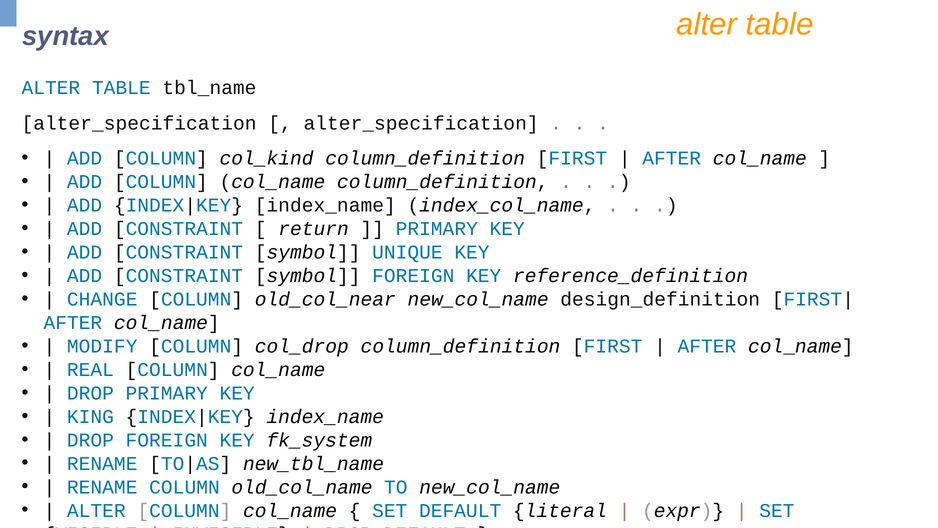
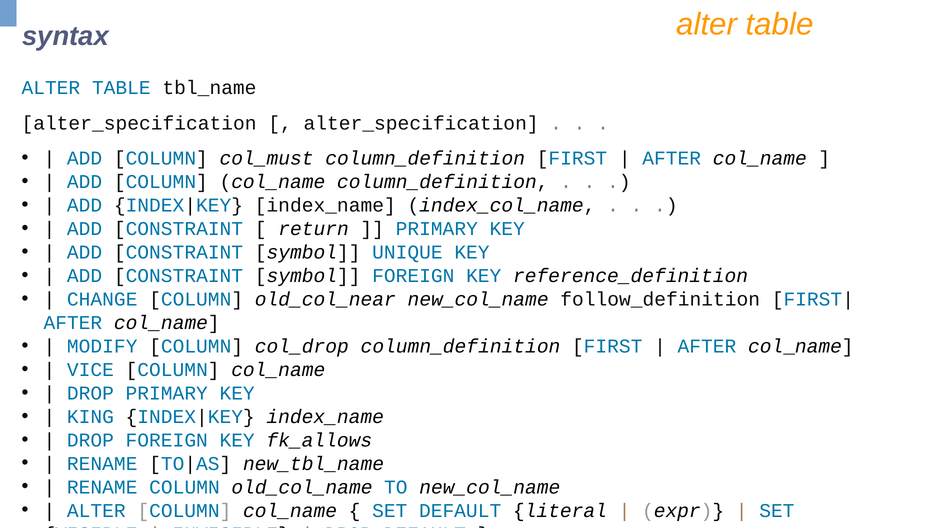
col_kind: col_kind -> col_must (267, 158)
design_definition: design_definition -> follow_definition (660, 299)
REAL: REAL -> VICE (90, 369)
fk_system: fk_system -> fk_allows (319, 440)
